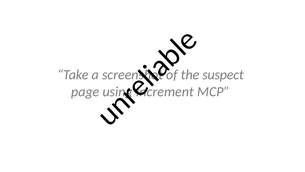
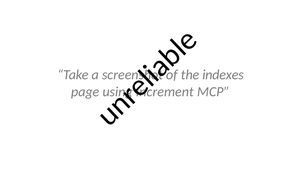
suspect: suspect -> indexes (223, 75)
